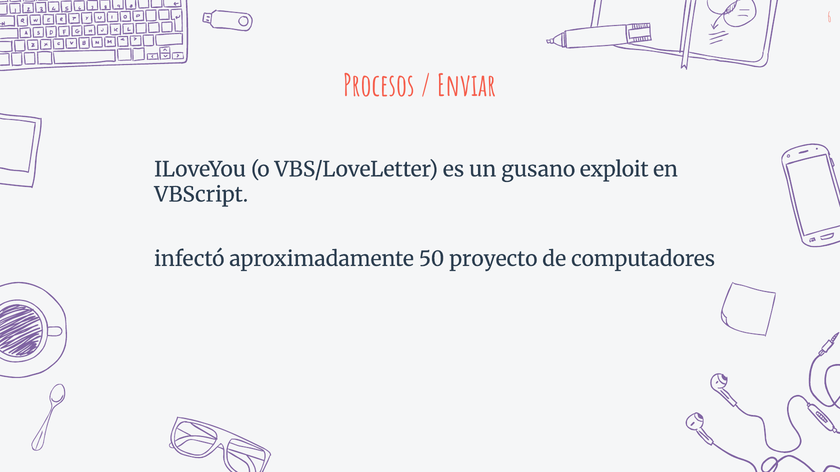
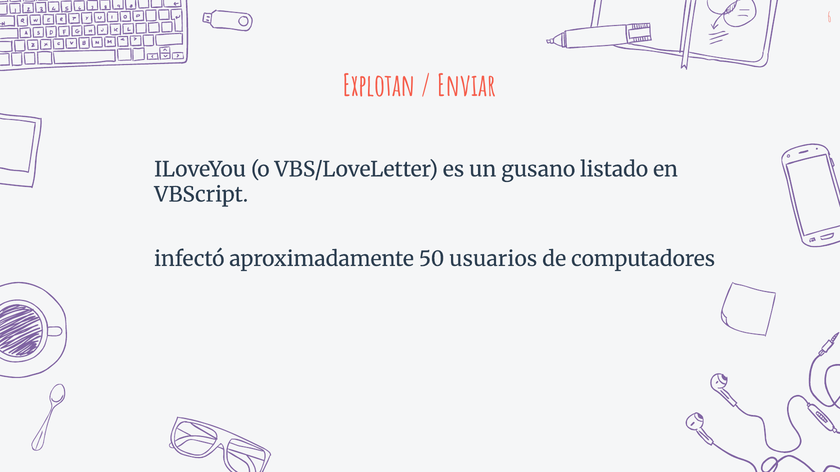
Procesos: Procesos -> Explotan (379, 86)
exploit: exploit -> listado (614, 170)
proyecto: proyecto -> usuarios (493, 259)
